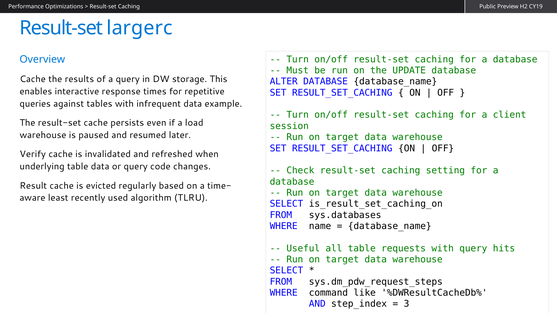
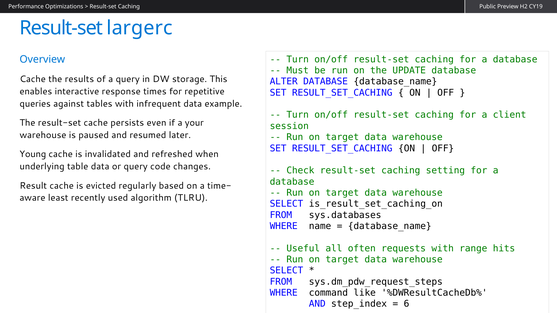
load: load -> your (194, 123)
Verify: Verify -> Young (33, 154)
all table: table -> often (362, 249)
with query: query -> range (473, 249)
3: 3 -> 6 (406, 304)
